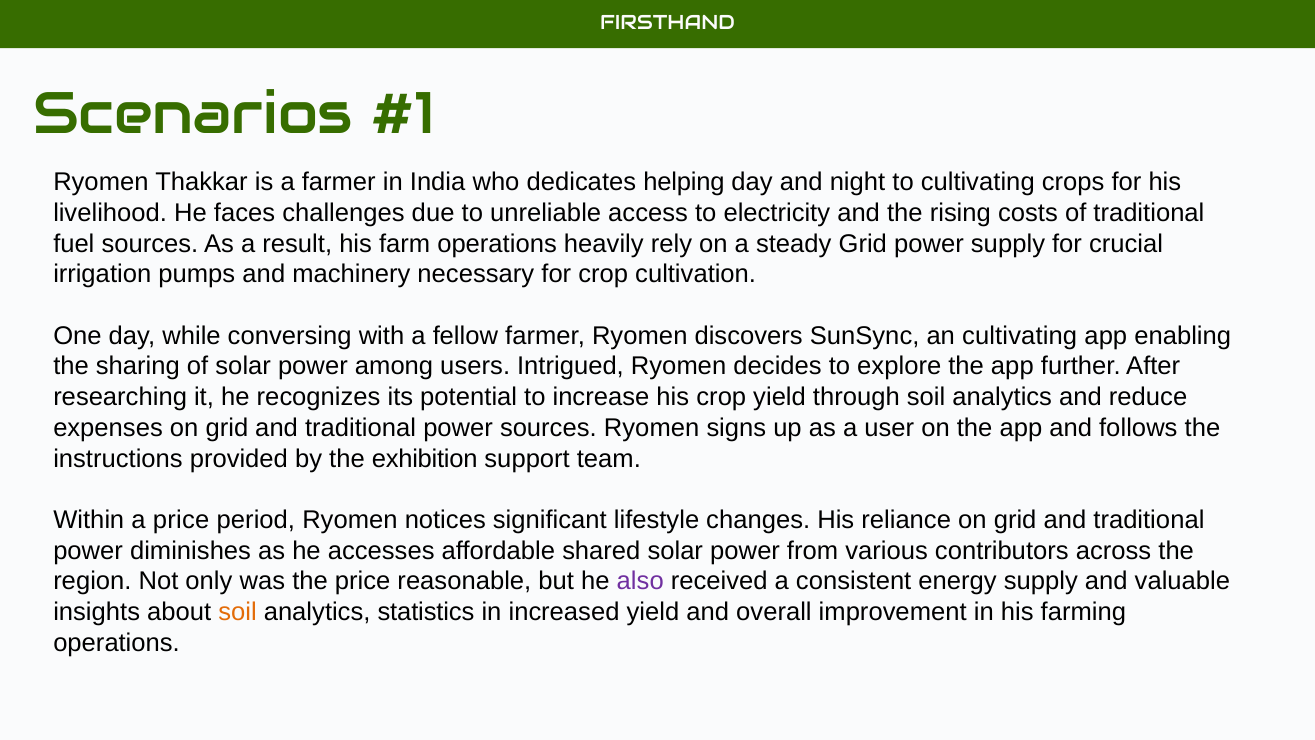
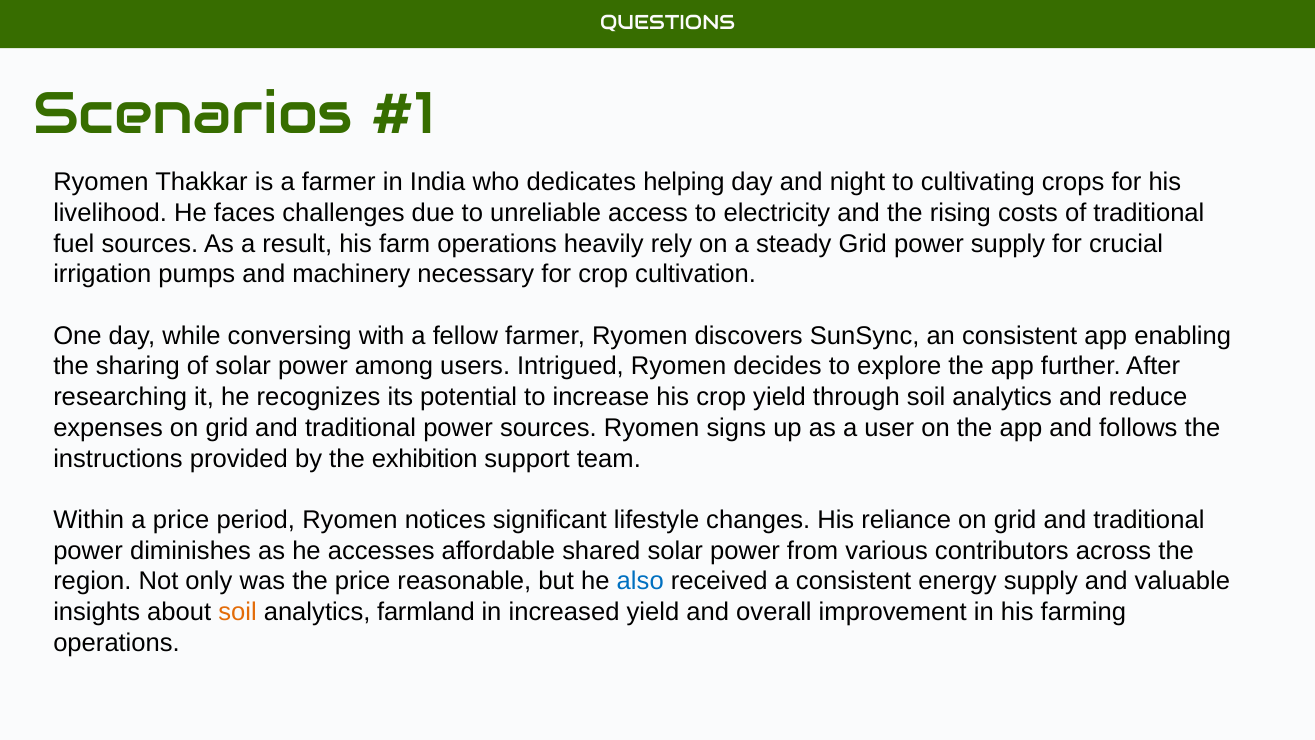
FIRSTHAND: FIRSTHAND -> QUESTIONS (667, 23)
an cultivating: cultivating -> consistent (1020, 336)
also colour: purple -> blue (640, 581)
statistics: statistics -> farmland (426, 612)
